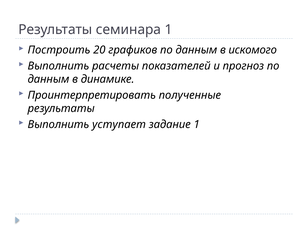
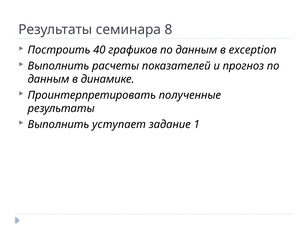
семинара 1: 1 -> 8 (169, 30)
20: 20 -> 40 (99, 50)
искомого: искомого -> exception (253, 50)
